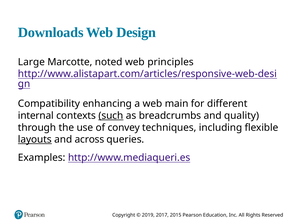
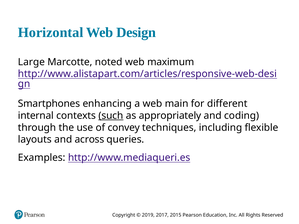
Downloads: Downloads -> Horizontal (51, 32)
principles: principles -> maximum (171, 62)
Compatibility: Compatibility -> Smartphones (49, 104)
breadcrumbs: breadcrumbs -> appropriately (170, 116)
quality: quality -> coding (242, 116)
layouts underline: present -> none (35, 140)
